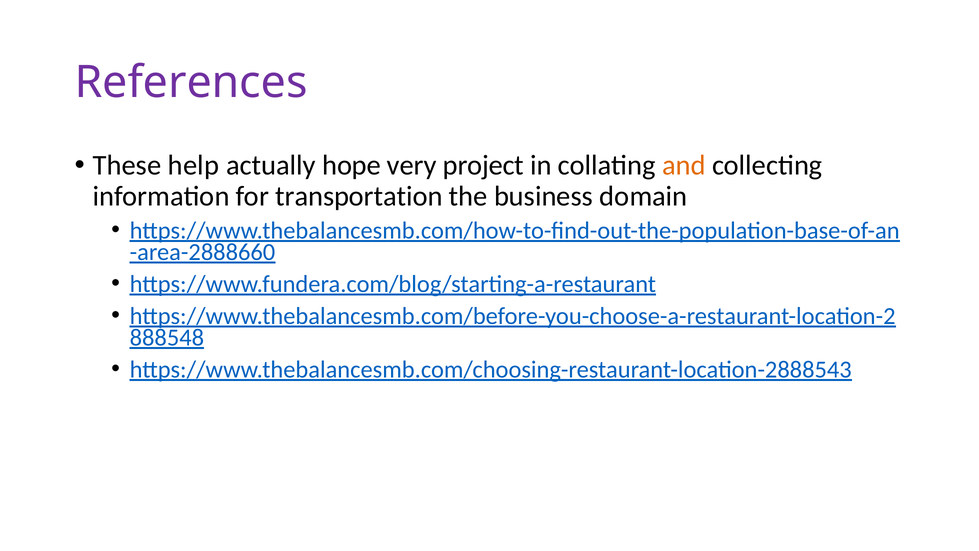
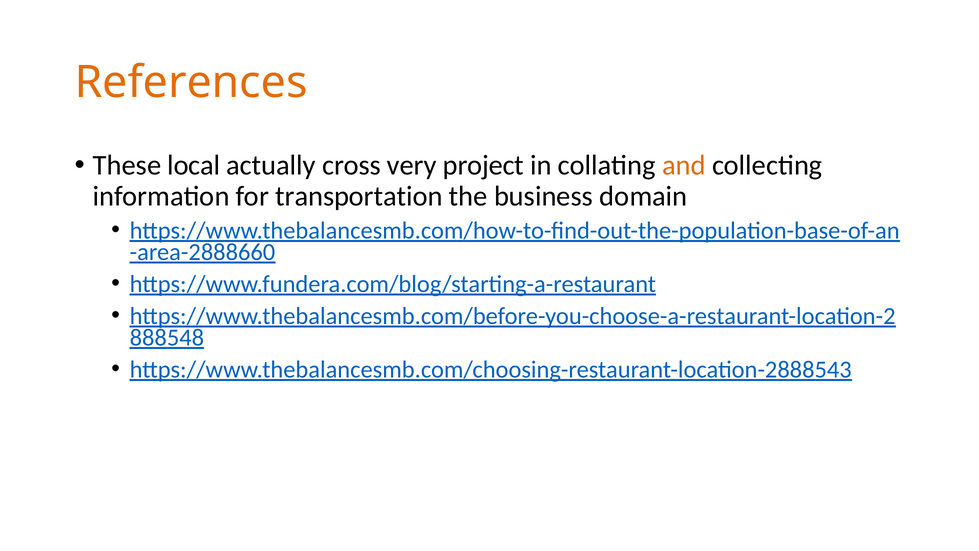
References colour: purple -> orange (191, 82)
help: help -> local (194, 165)
hope: hope -> cross (351, 165)
